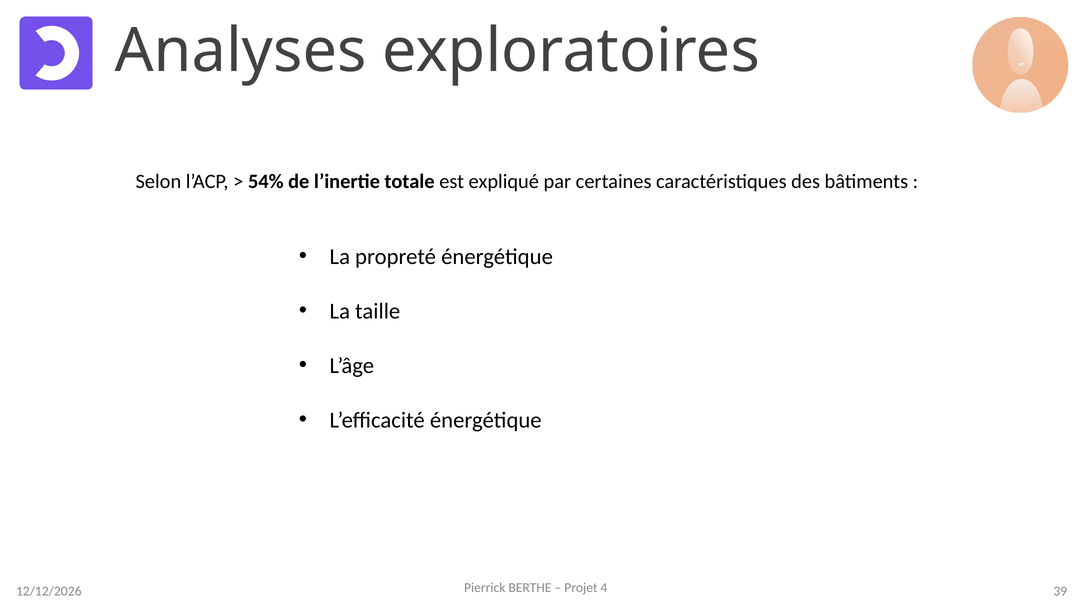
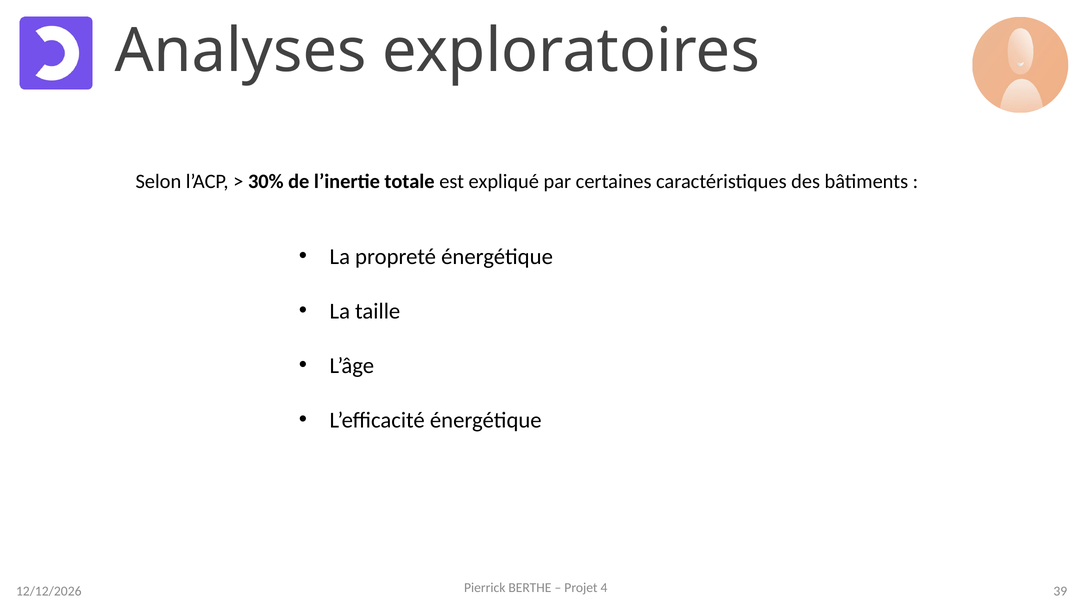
54%: 54% -> 30% (266, 181)
